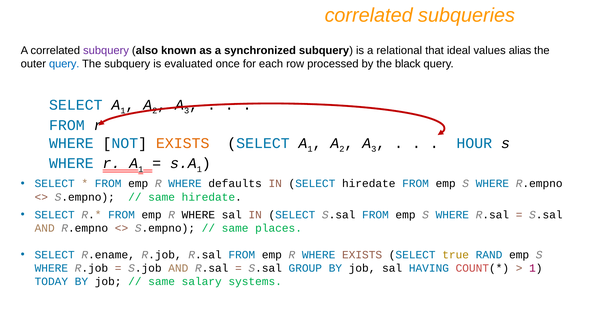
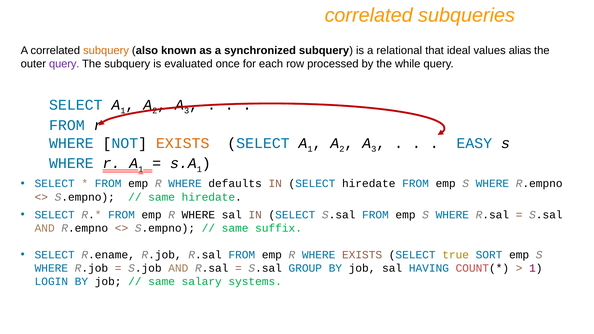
subquery colour: purple -> orange (106, 50)
query colour: blue -> purple (64, 64)
black: black -> while (408, 64)
HOUR: HOUR -> EASY (474, 143)
places: places -> suffix (279, 228)
RAND: RAND -> SORT (489, 255)
TODAY: TODAY -> LOGIN (51, 282)
